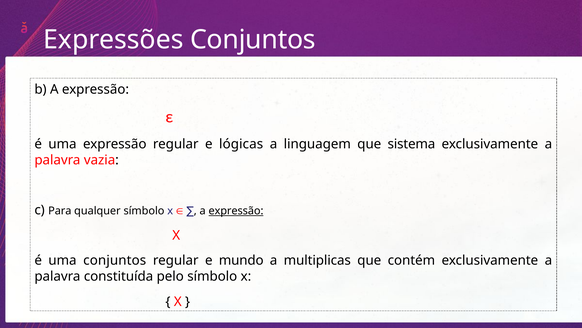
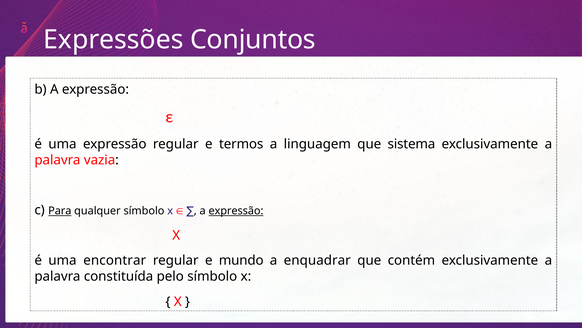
lógicas: lógicas -> termos (241, 144)
Para underline: none -> present (60, 211)
uma conjuntos: conjuntos -> encontrar (115, 260)
multiplicas: multiplicas -> enquadrar (317, 260)
